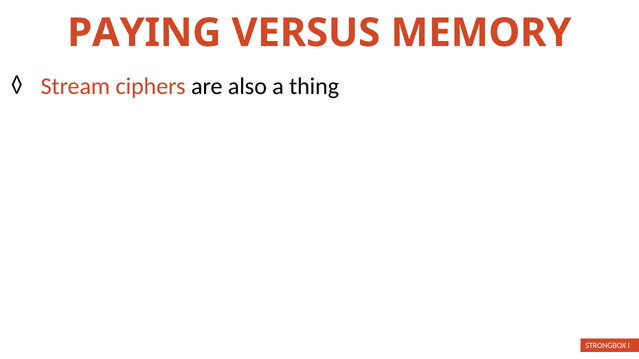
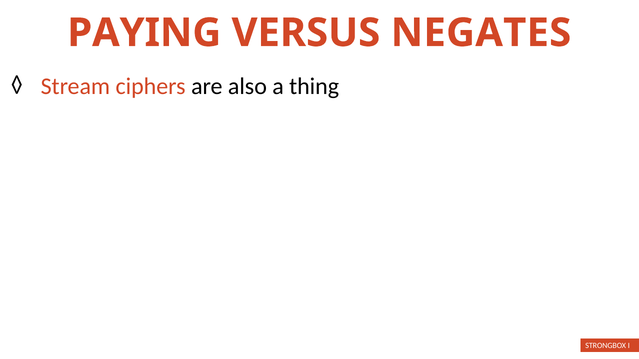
MEMORY: MEMORY -> NEGATES (481, 33)
